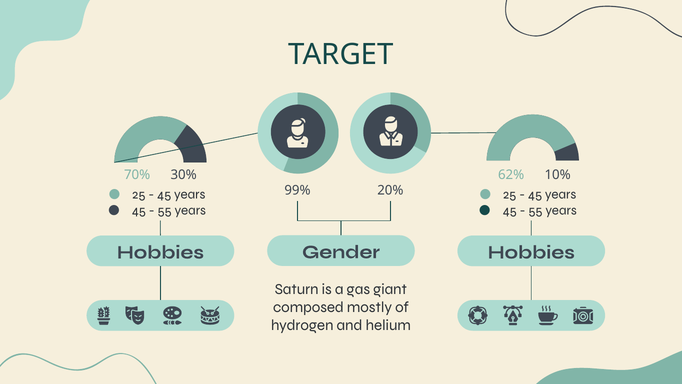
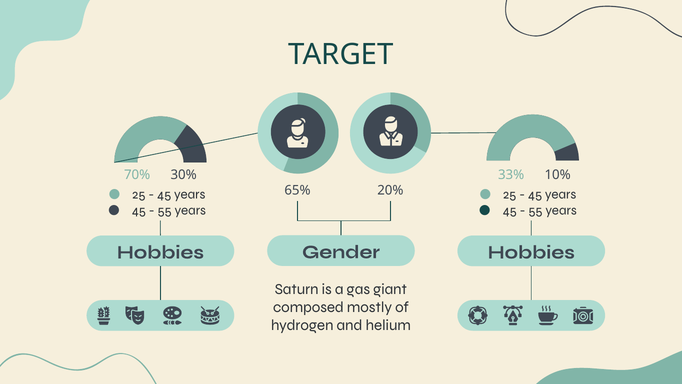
62%: 62% -> 33% (511, 175)
99%: 99% -> 65% (298, 190)
